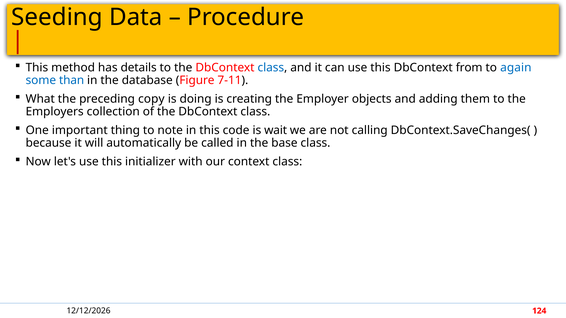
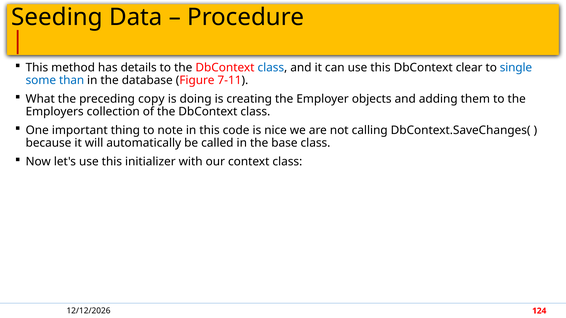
from: from -> clear (469, 68)
again: again -> single (516, 68)
wait: wait -> nice (276, 130)
